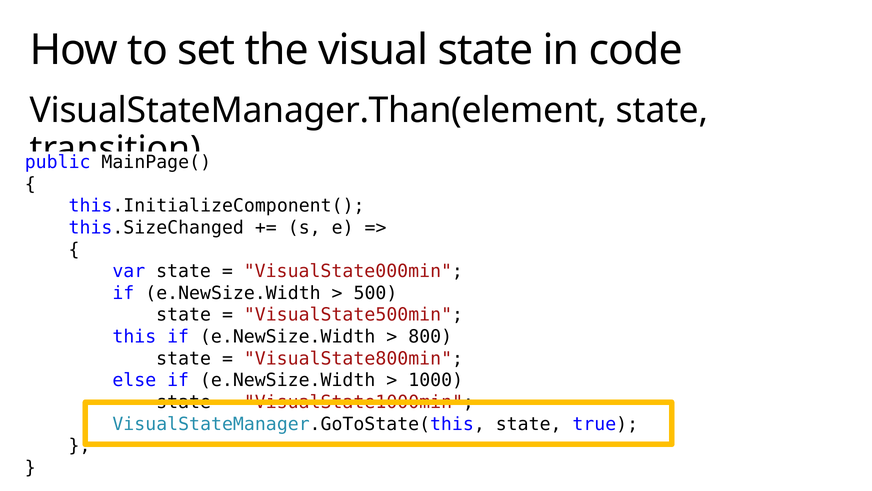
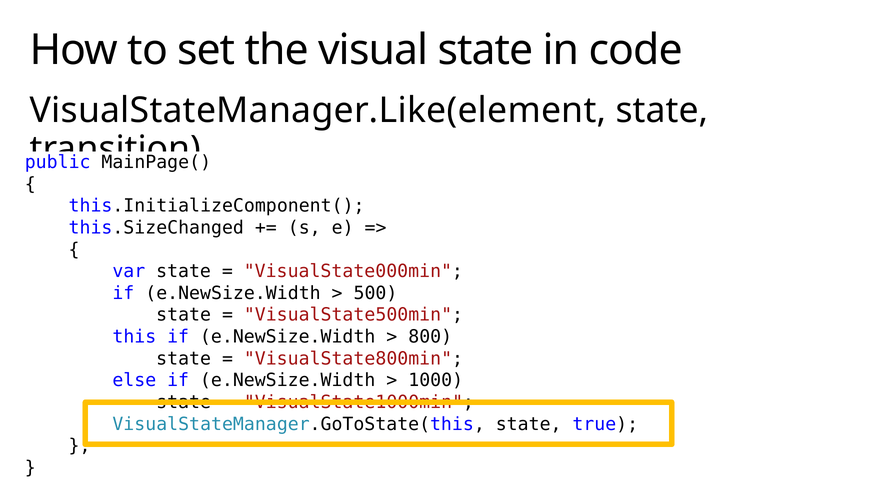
VisualStateManager.Than(element: VisualStateManager.Than(element -> VisualStateManager.Like(element (318, 111)
